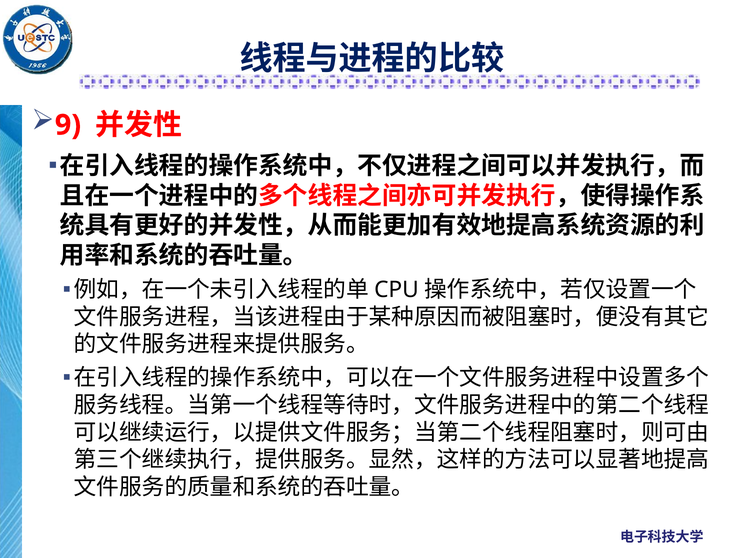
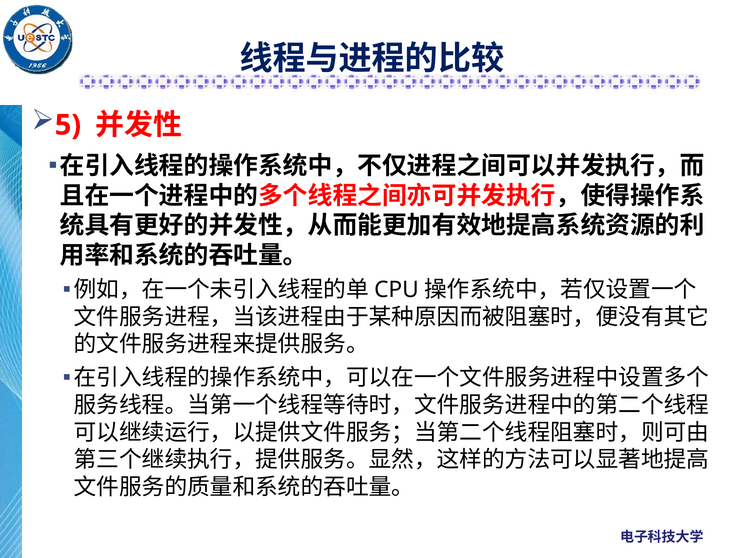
9: 9 -> 5 (68, 125)
